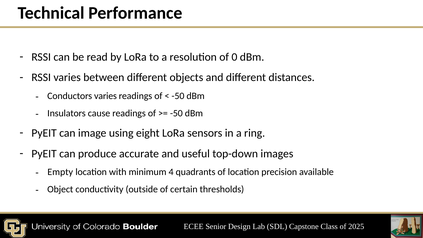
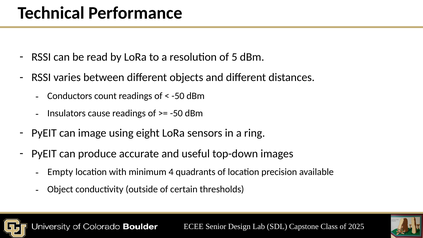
0: 0 -> 5 (234, 57)
Conductors varies: varies -> count (105, 96)
